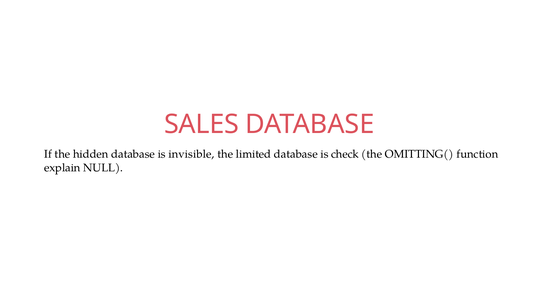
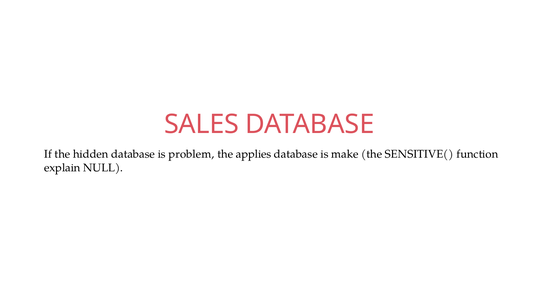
invisible: invisible -> problem (191, 154)
limited: limited -> applies (254, 154)
check: check -> make (345, 154)
OMITTING(: OMITTING( -> SENSITIVE( (419, 154)
